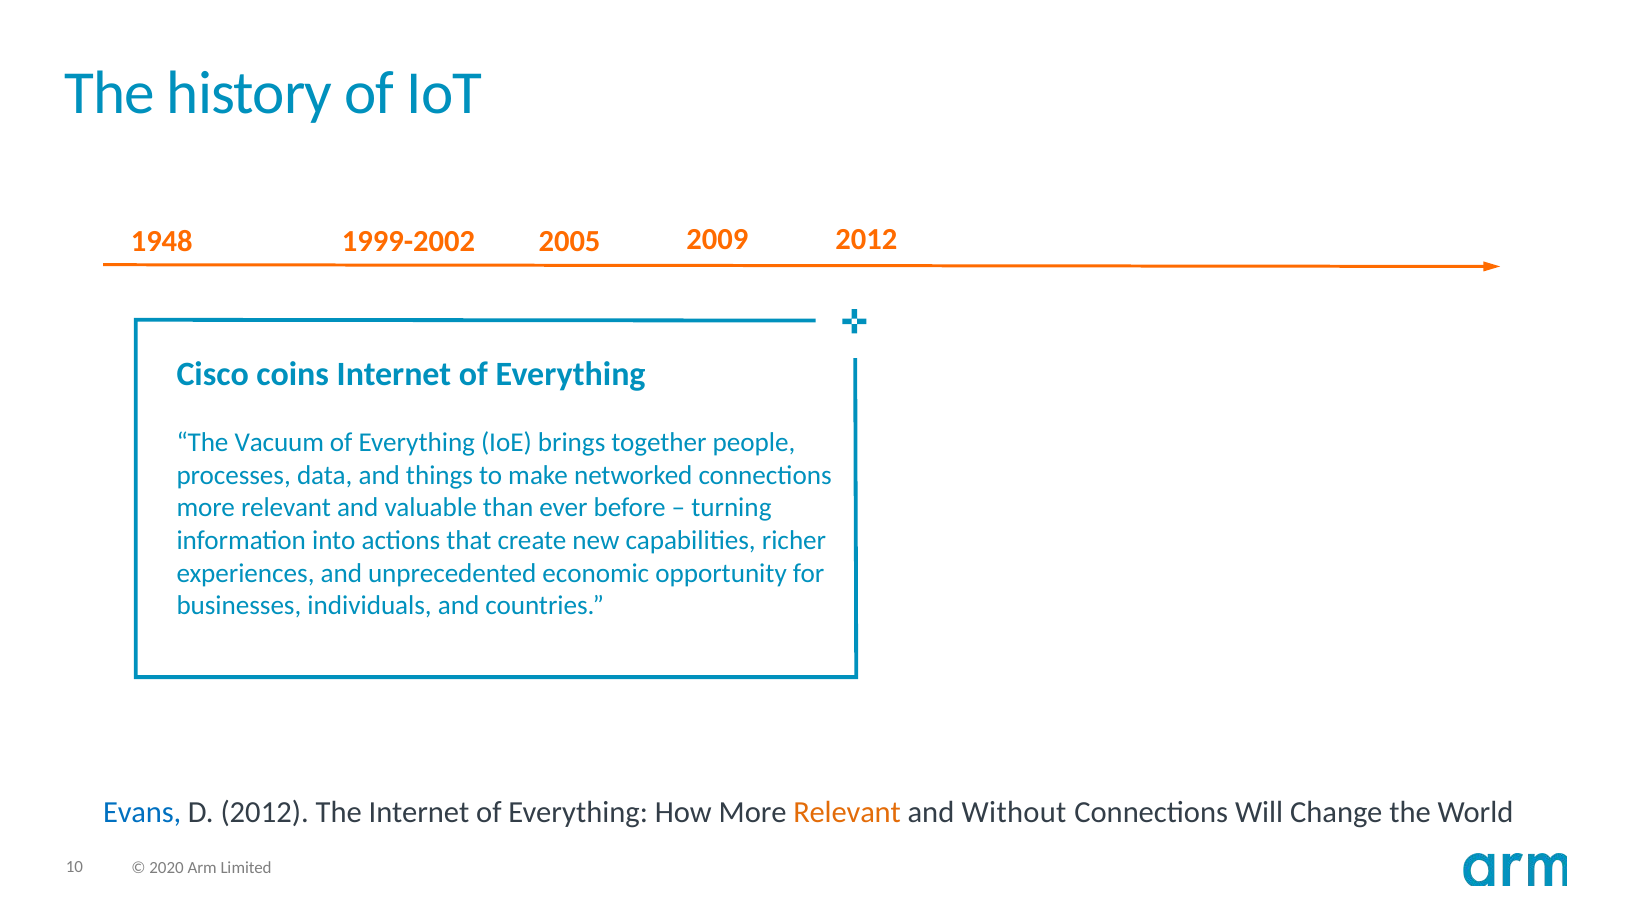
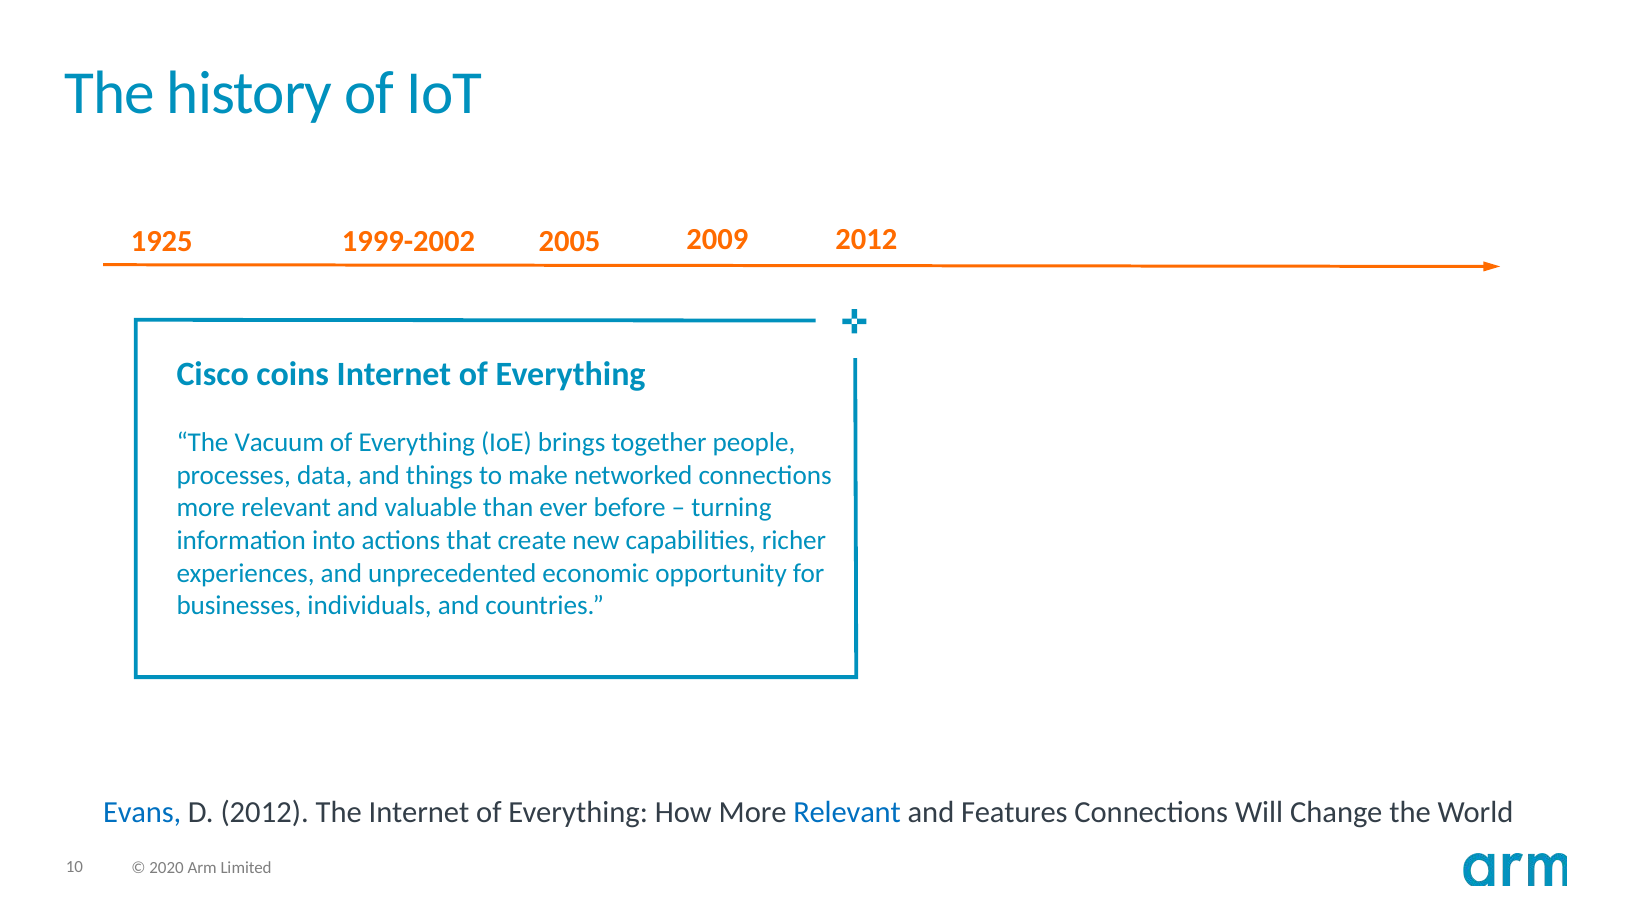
1948: 1948 -> 1925 (162, 242)
Relevant colour: orange -> blue (847, 812)
Without: Without -> Features (1014, 812)
